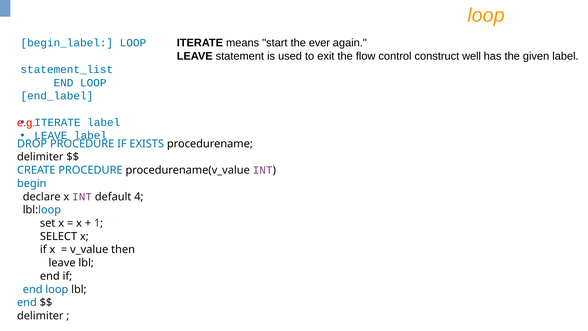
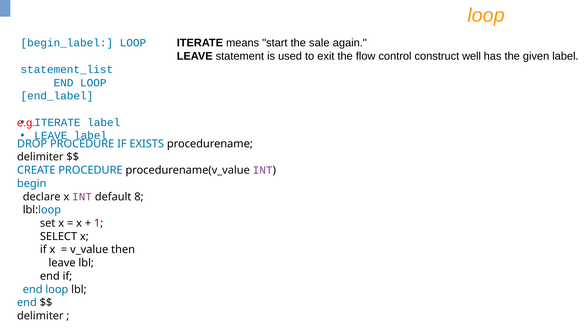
ever: ever -> sale (319, 43)
4: 4 -> 8 (139, 197)
